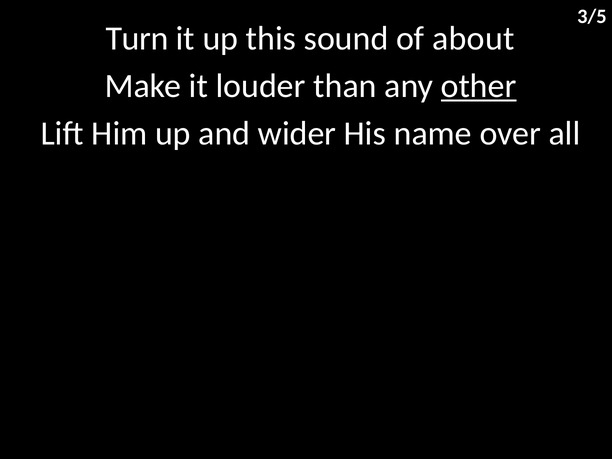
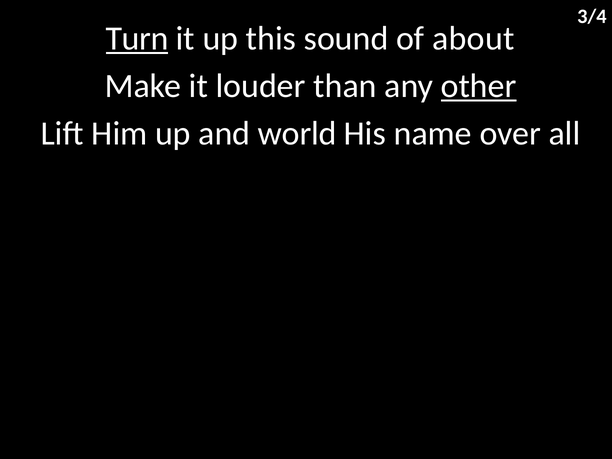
3/5: 3/5 -> 3/4 (592, 17)
Turn underline: none -> present (137, 38)
wider: wider -> world (297, 134)
